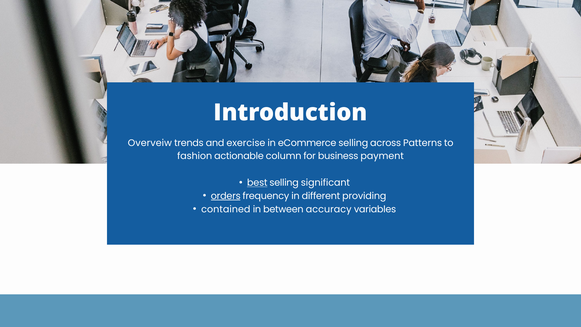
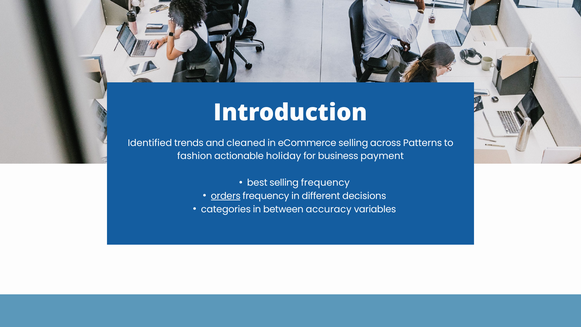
Overveiw: Overveiw -> Identified (150, 143)
exercise: exercise -> cleaned (246, 143)
column: column -> holiday (284, 156)
best underline: present -> none (257, 183)
selling significant: significant -> frequency (325, 183)
providing: providing -> decisions (364, 196)
contained: contained -> categories (226, 209)
